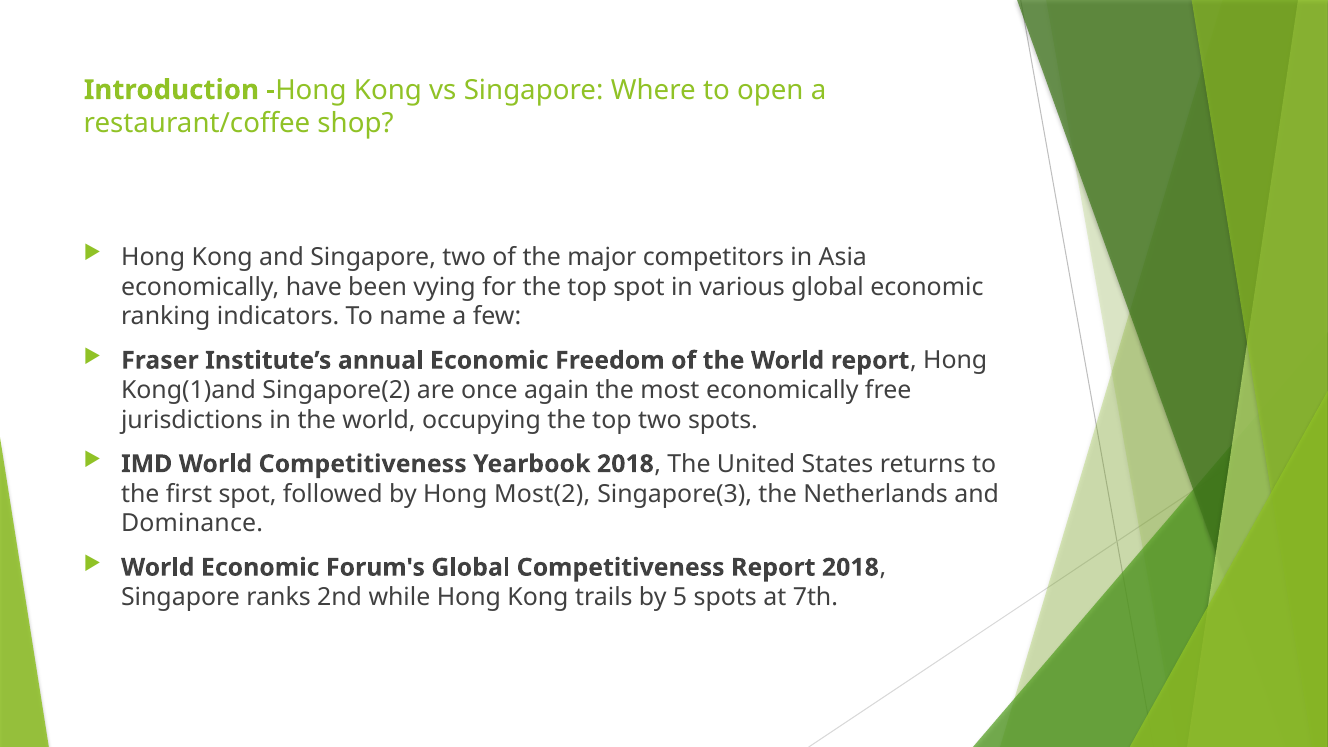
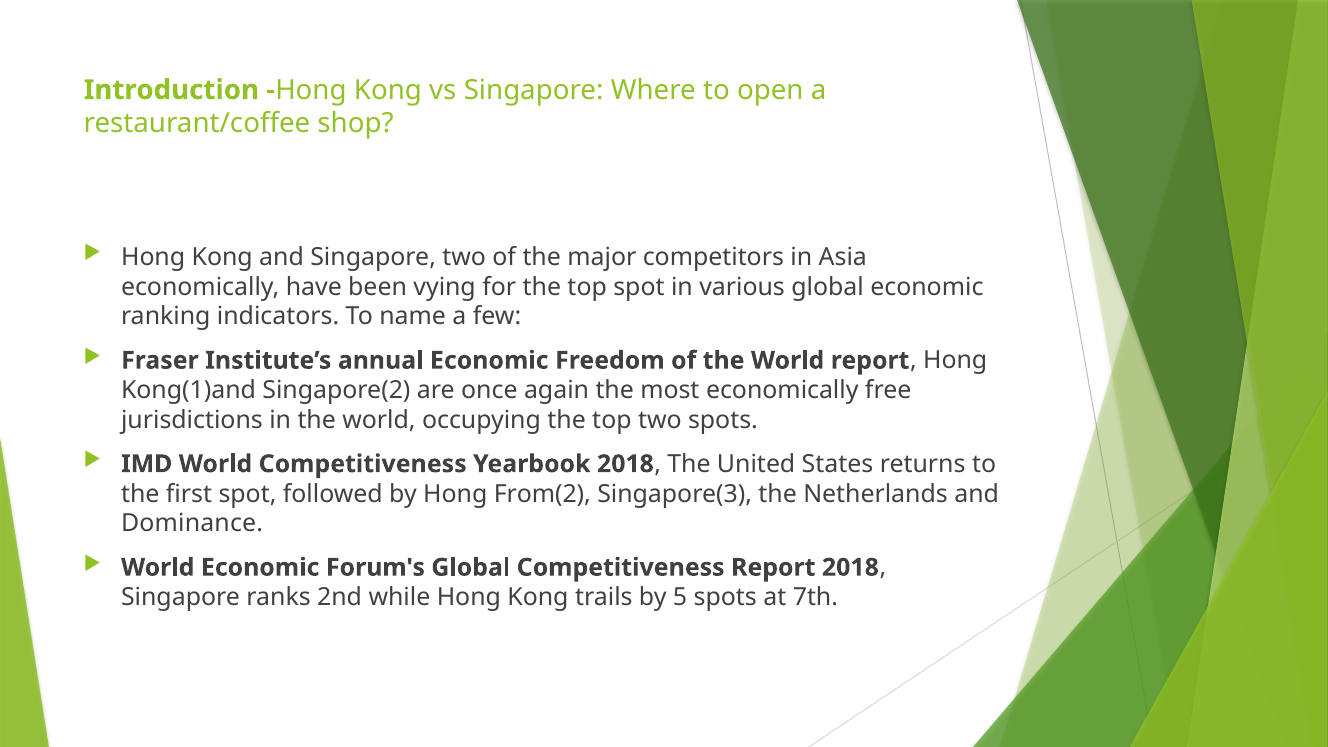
Most(2: Most(2 -> From(2 (542, 494)
